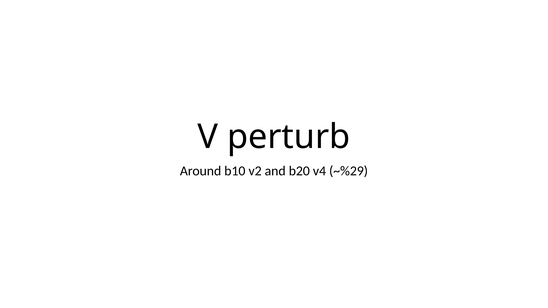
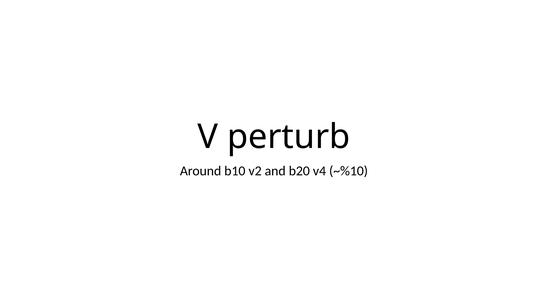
~%29: ~%29 -> ~%10 (349, 171)
